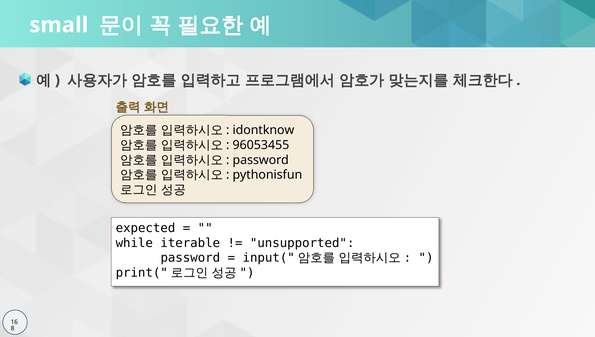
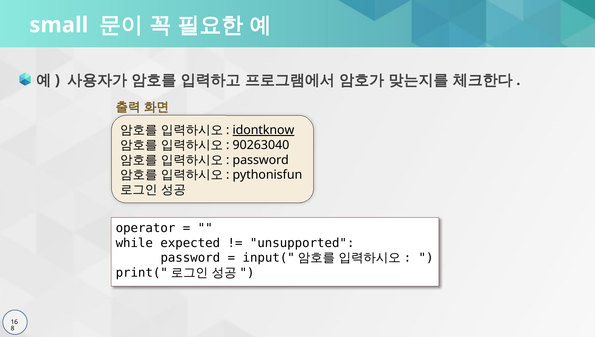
idontknow underline: none -> present (263, 130)
96053455: 96053455 -> 90263040 (261, 145)
expected: expected -> operator (145, 228)
iterable: iterable -> expected (190, 242)
